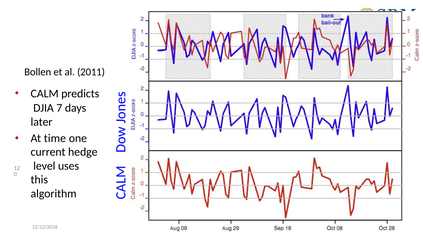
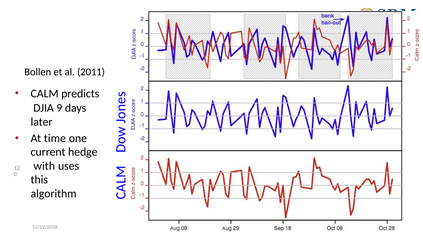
7: 7 -> 9 (59, 108)
level: level -> with (44, 166)
